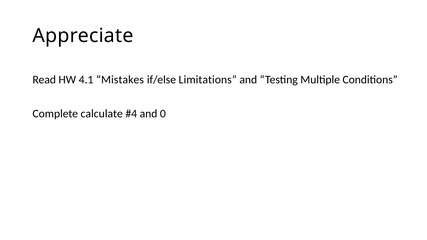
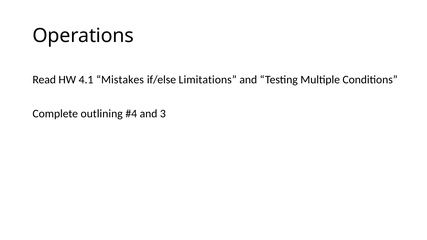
Appreciate: Appreciate -> Operations (83, 36)
calculate: calculate -> outlining (102, 114)
0: 0 -> 3 (163, 114)
